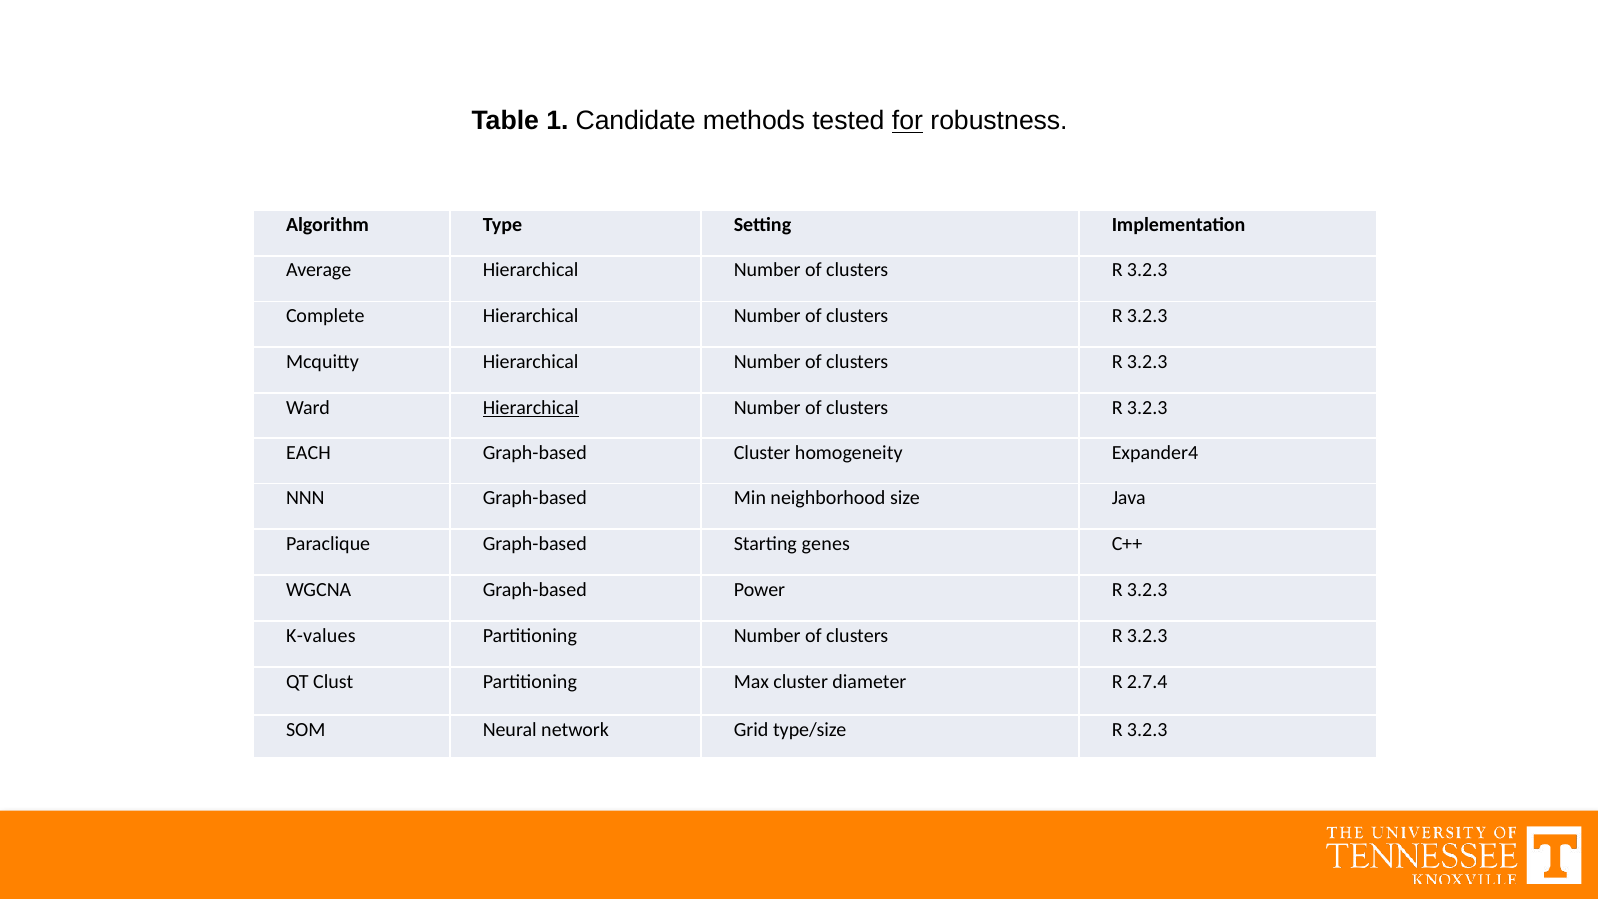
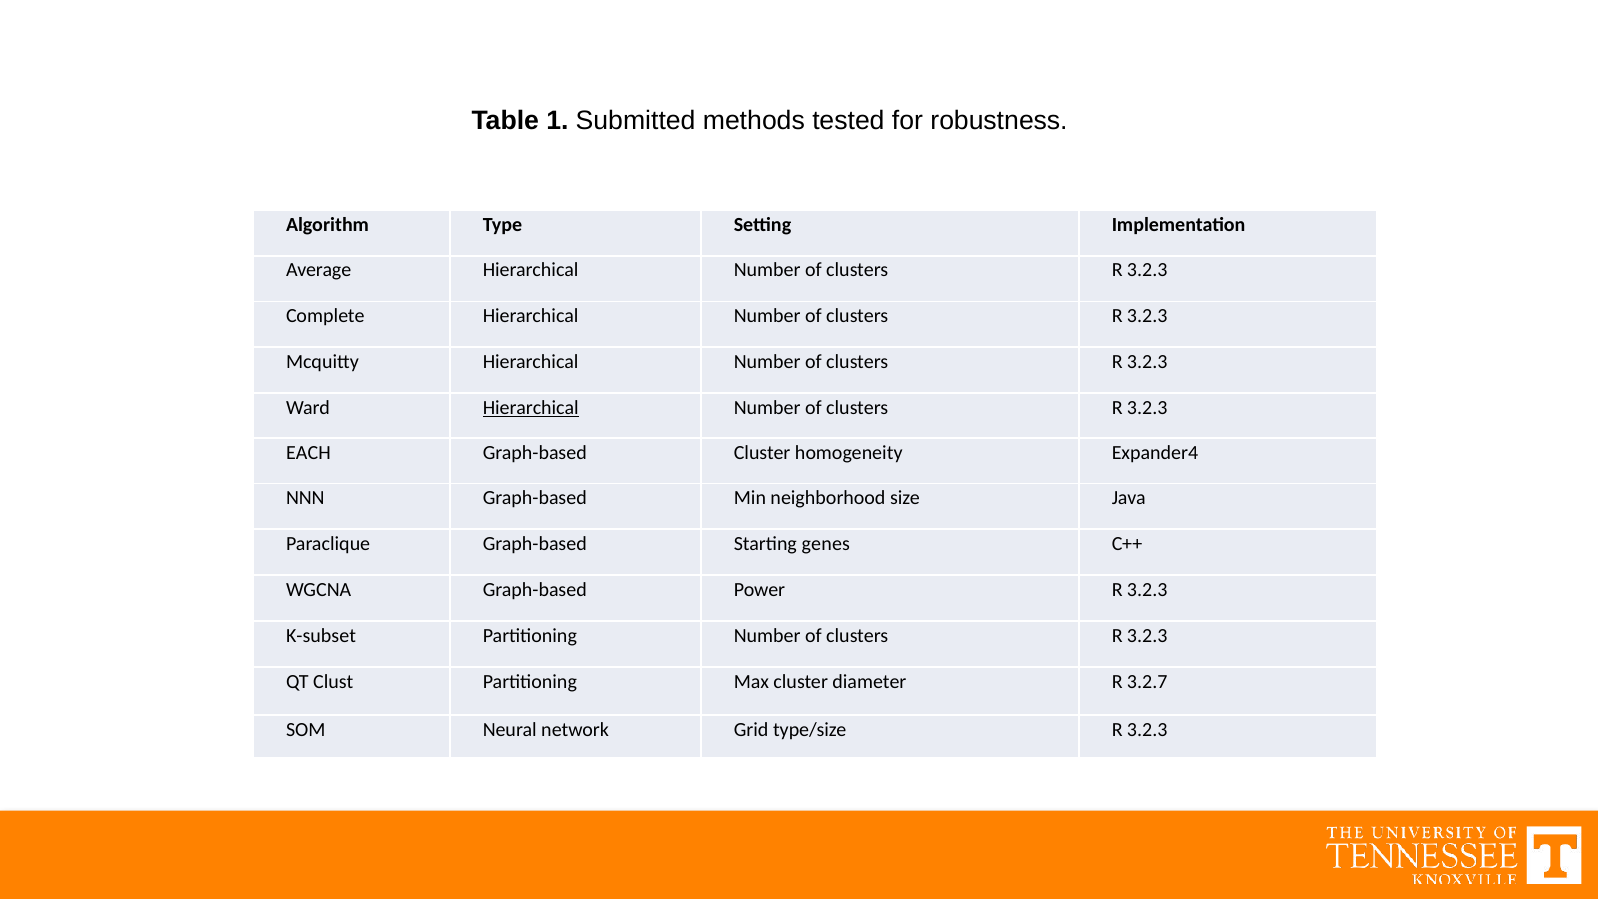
Candidate: Candidate -> Submitted (636, 121)
for underline: present -> none (907, 121)
K-values: K-values -> K-subset (321, 636)
2.7.4: 2.7.4 -> 3.2.7 (1147, 682)
